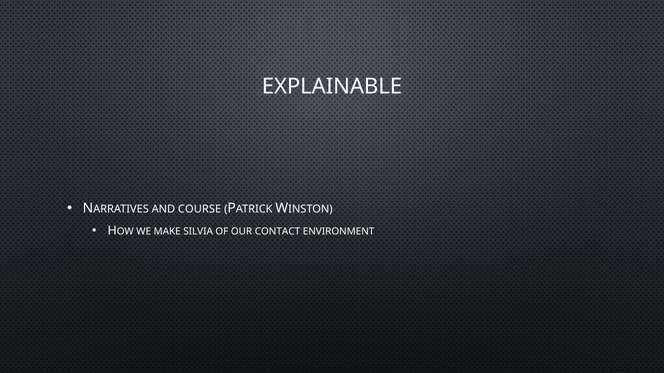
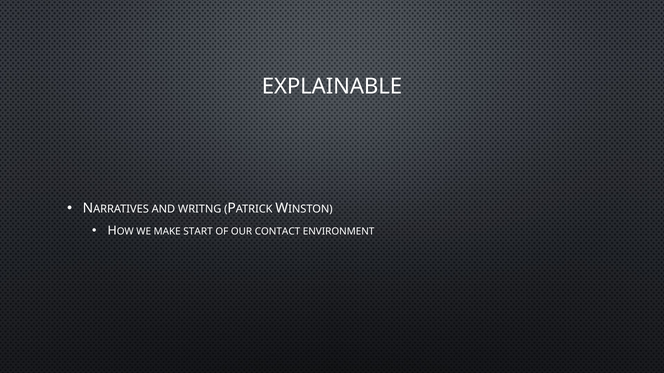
COURSE: COURSE -> WRITNG (200, 210)
SILVIA: SILVIA -> START (198, 232)
